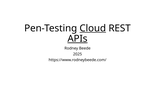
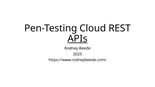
Cloud underline: present -> none (93, 28)
